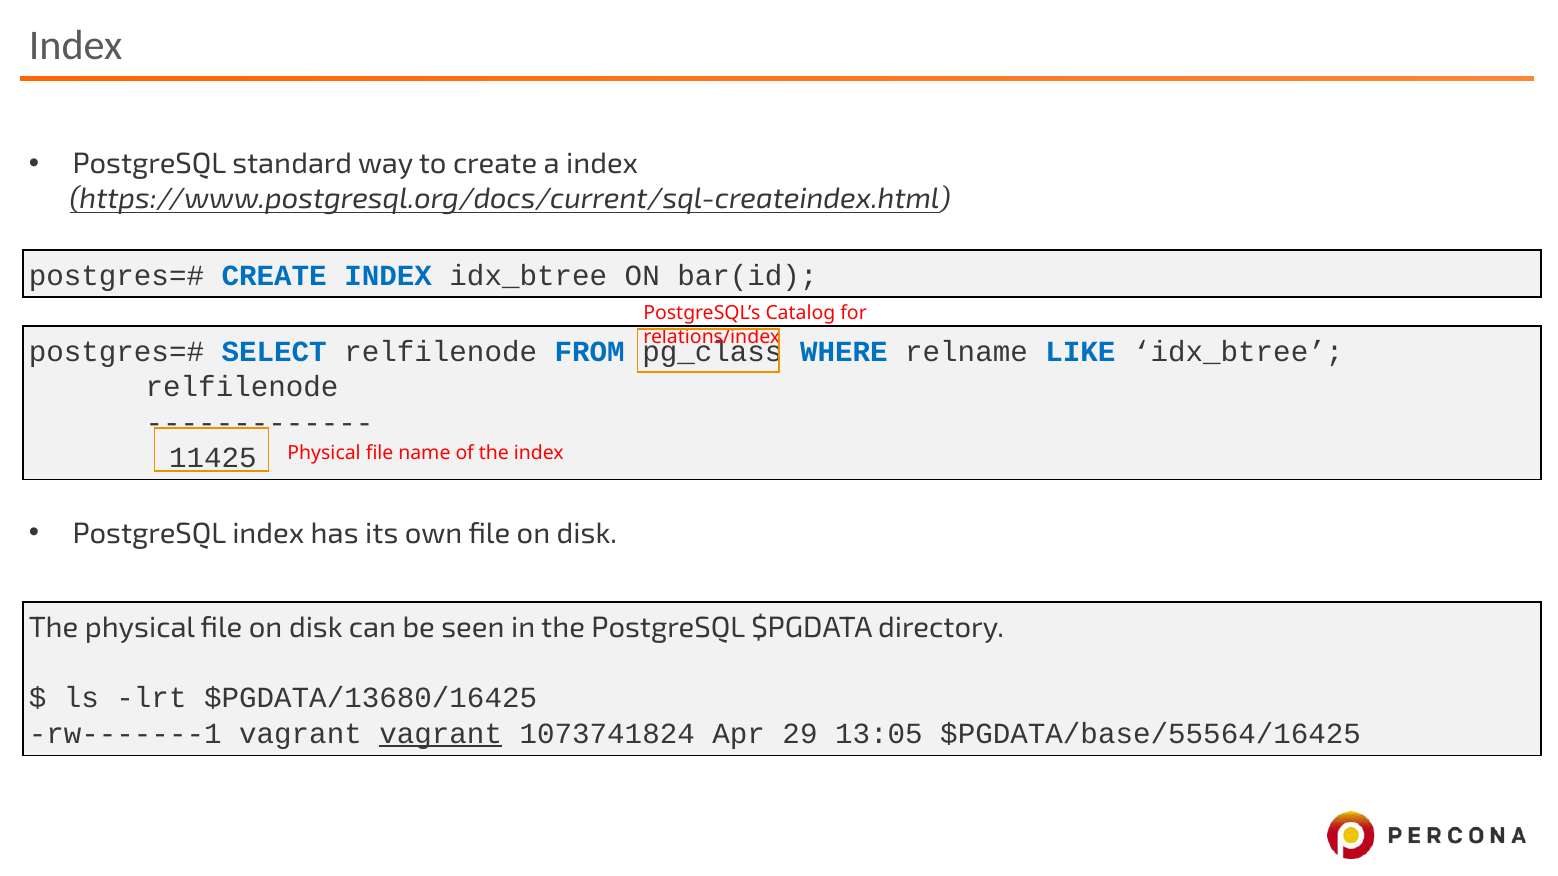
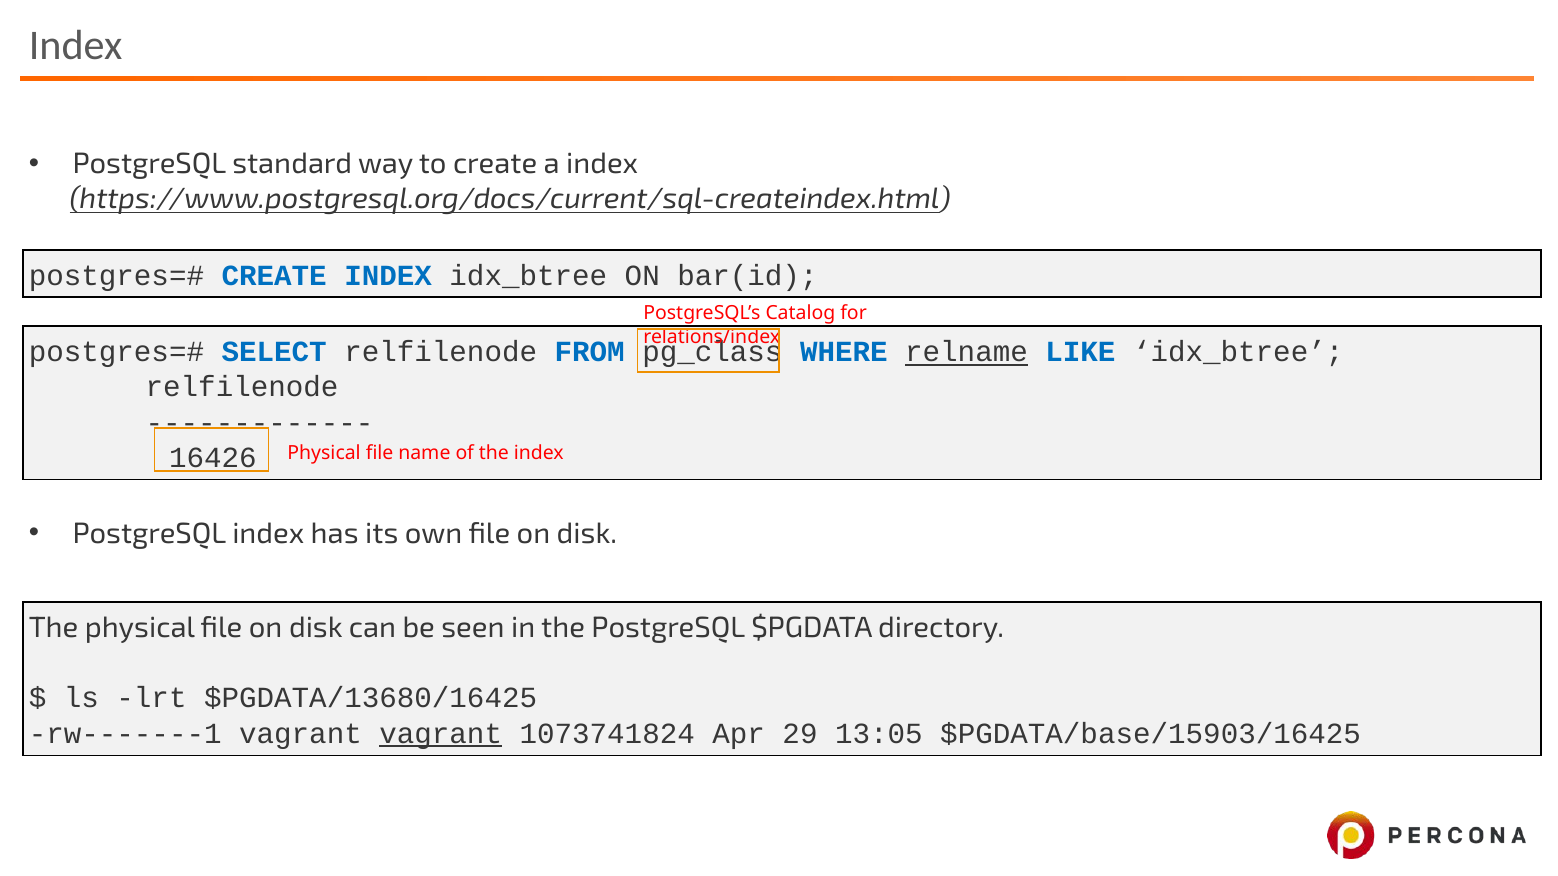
relname underline: none -> present (967, 352)
11425: 11425 -> 16426 (213, 458)
$PGDATA/base/55564/16425: $PGDATA/base/55564/16425 -> $PGDATA/base/15903/16425 (1151, 734)
